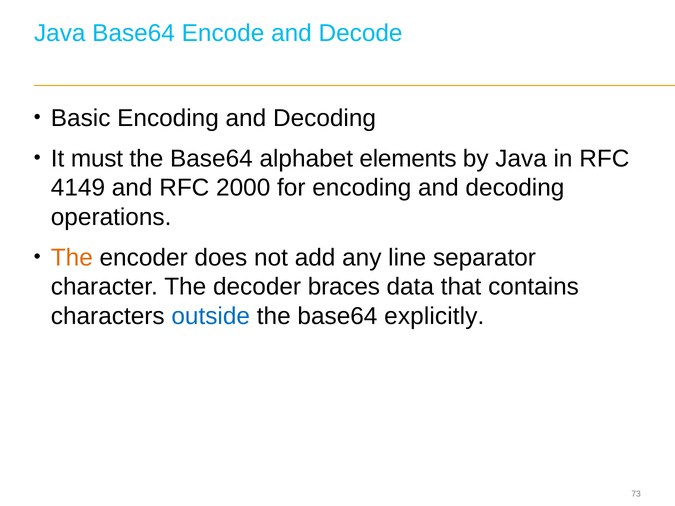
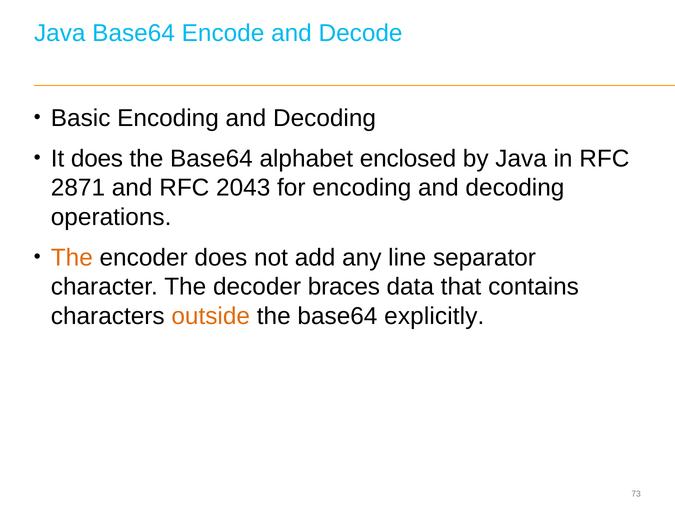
It must: must -> does (97, 159)
elements: elements -> enclosed (408, 159)
4149: 4149 -> 2871 (78, 188)
2000: 2000 -> 2043 (243, 188)
outside colour: blue -> orange (211, 316)
